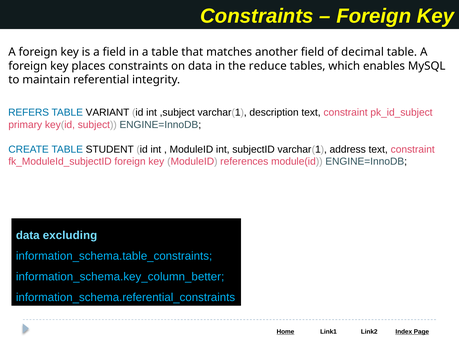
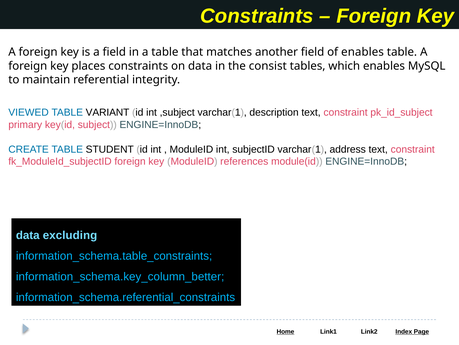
of decimal: decimal -> enables (363, 52)
reduce: reduce -> consist (268, 66)
REFERS: REFERS -> VIEWED (29, 112)
